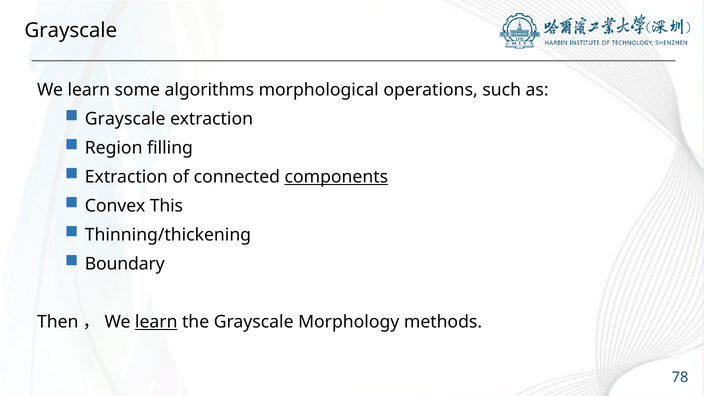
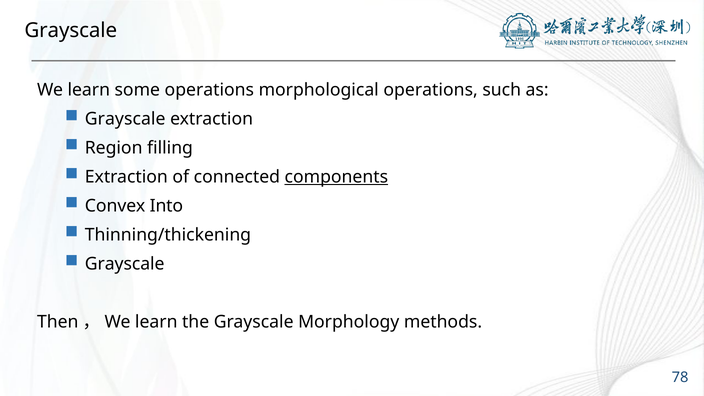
some algorithms: algorithms -> operations (209, 90)
This: This -> Into (166, 206)
Boundary: Boundary -> Grayscale (125, 264)
learn underline: present -> none (156, 322)
